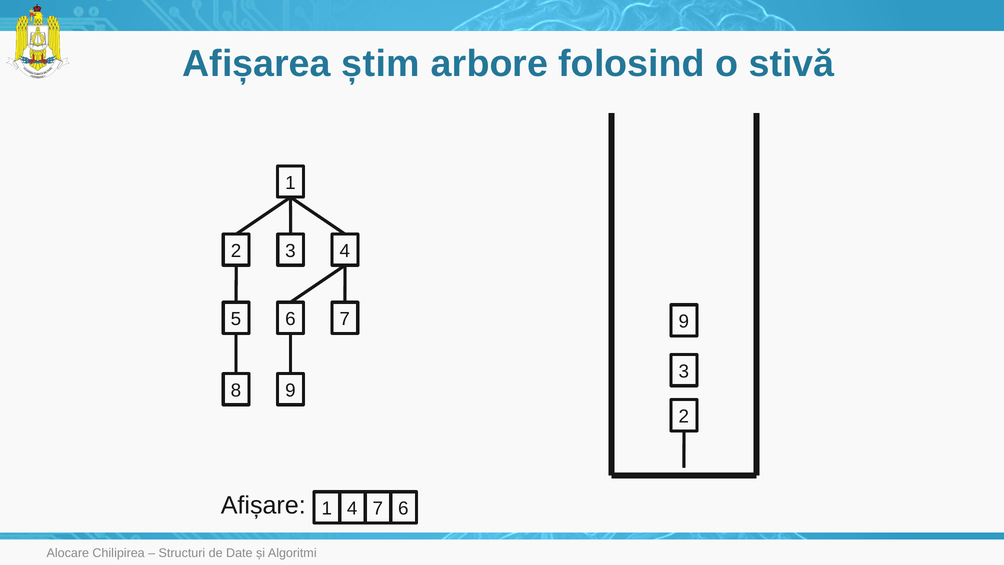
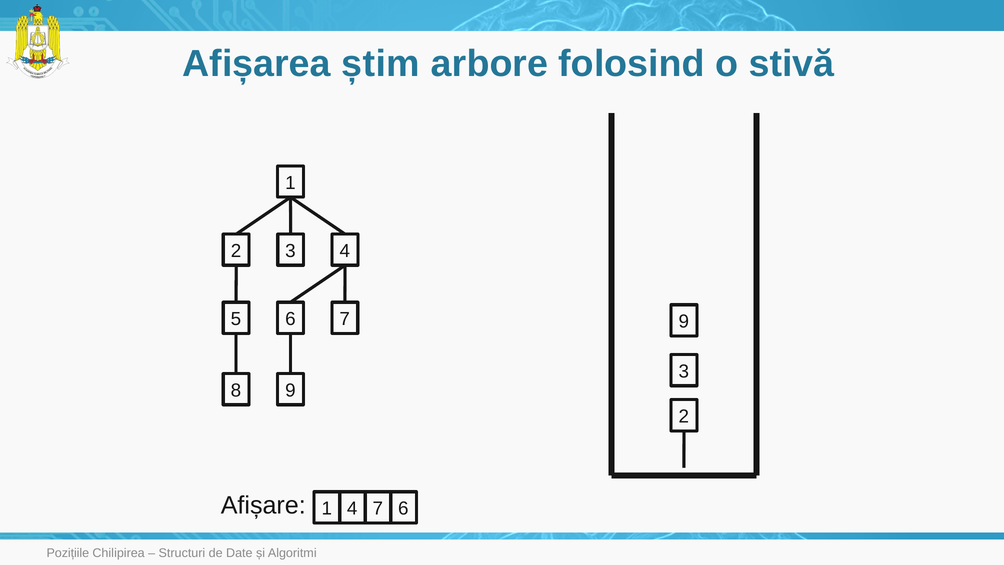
Alocare: Alocare -> Pozițiile (68, 553)
